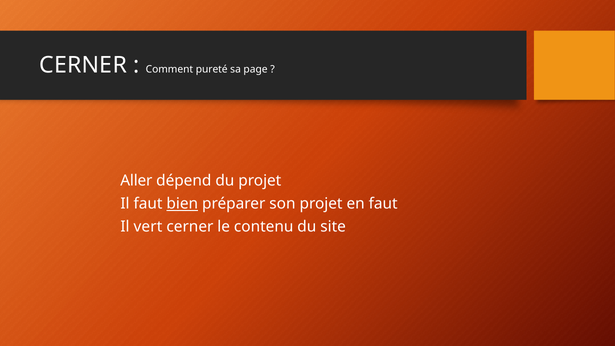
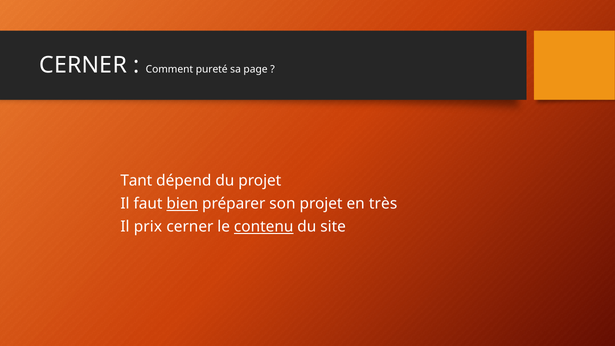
Aller: Aller -> Tant (136, 181)
en faut: faut -> très (383, 204)
vert: vert -> prix (148, 227)
contenu underline: none -> present (264, 227)
